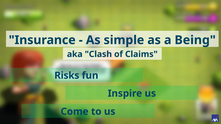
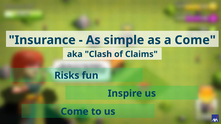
a Being: Being -> Come (195, 40)
